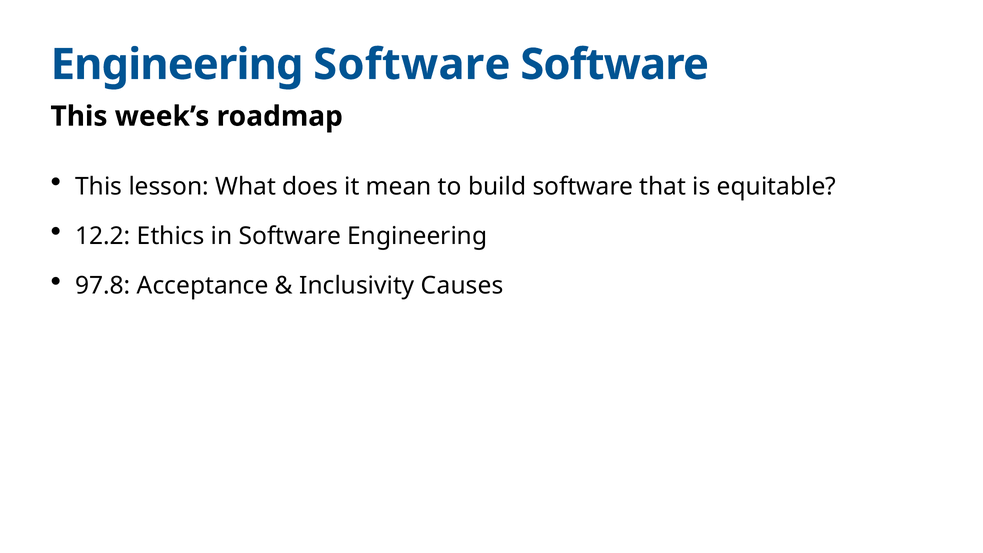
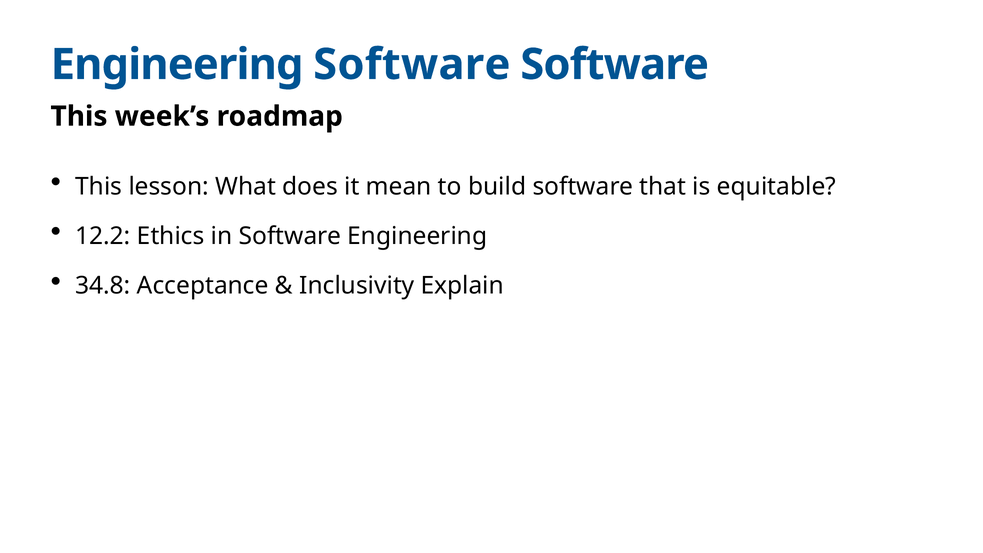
97.8: 97.8 -> 34.8 (103, 286)
Causes: Causes -> Explain (462, 286)
